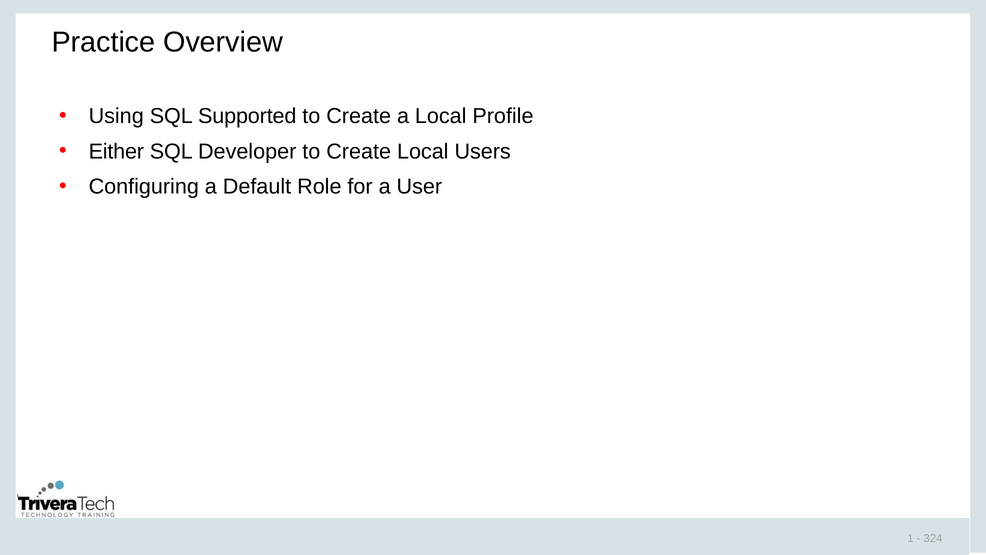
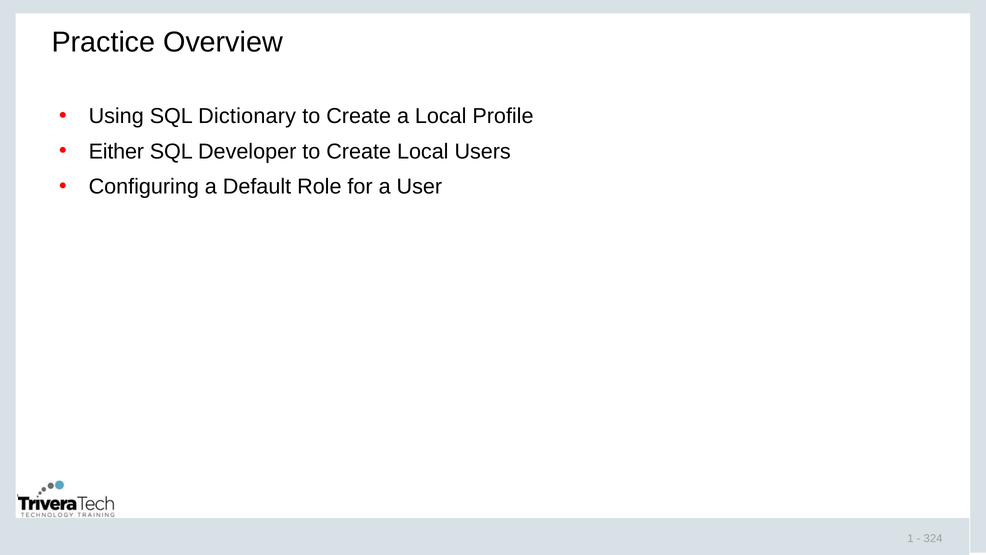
Supported: Supported -> Dictionary (247, 116)
